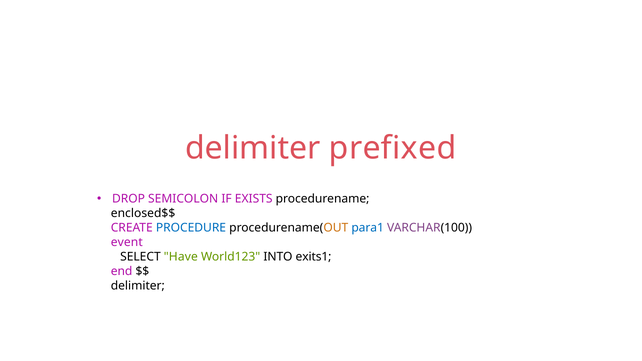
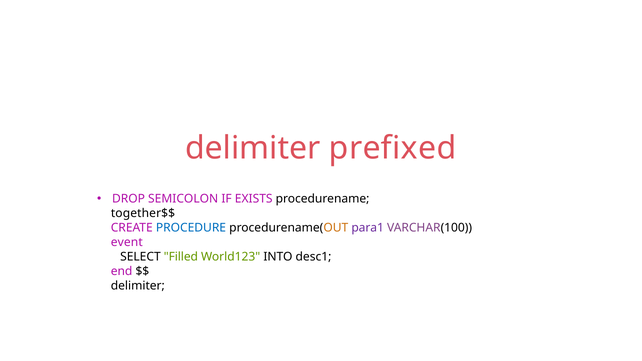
enclosed$$: enclosed$$ -> together$$ (143, 213)
para1 colour: blue -> purple (368, 228)
Have: Have -> Filled (181, 257)
exits1: exits1 -> desc1 (313, 257)
